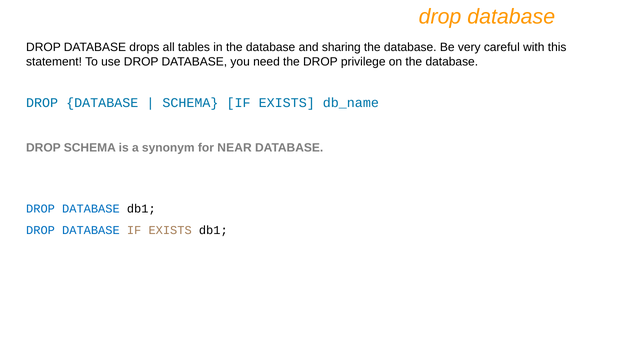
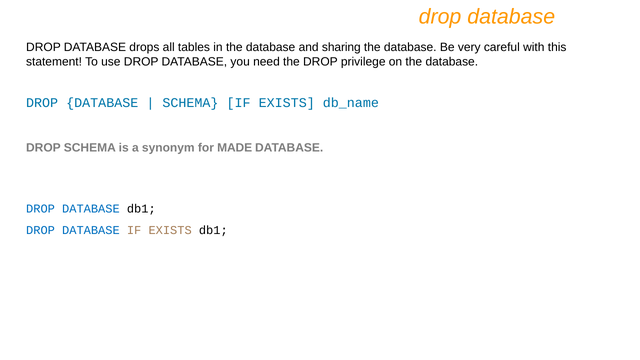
NEAR: NEAR -> MADE (235, 148)
